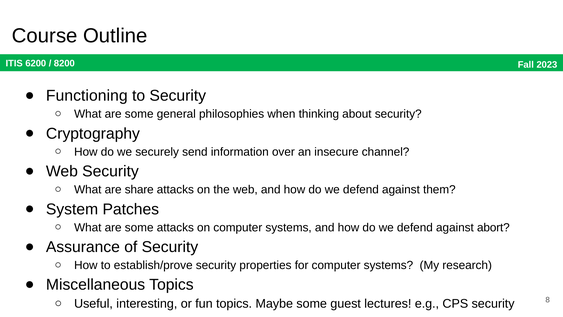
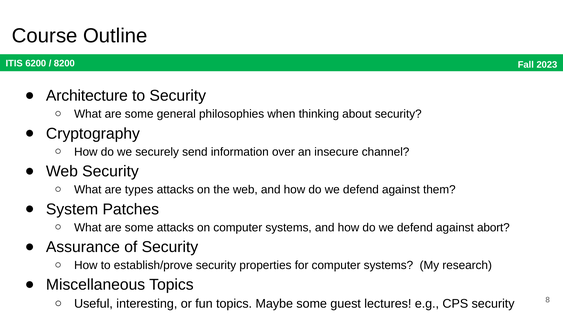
Functioning: Functioning -> Architecture (87, 96)
share: share -> types (139, 189)
